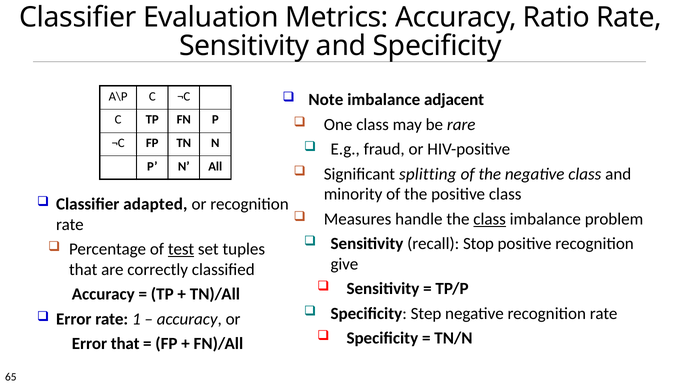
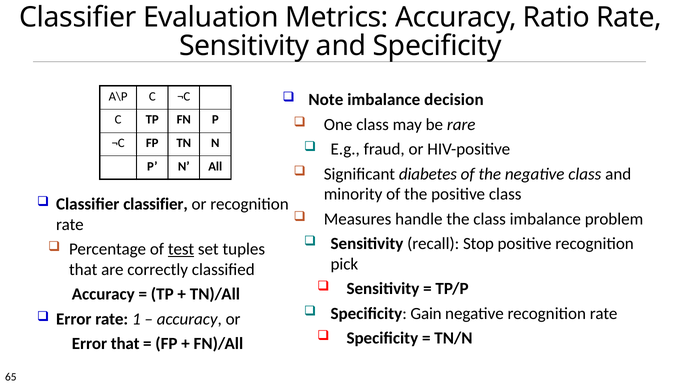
adjacent: adjacent -> decision (454, 100)
splitting: splitting -> diabetes (428, 174)
Classifier adapted: adapted -> classifier (156, 204)
class underline: present -> none (490, 219)
give: give -> pick (344, 264)
Step: Step -> Gain (426, 314)
